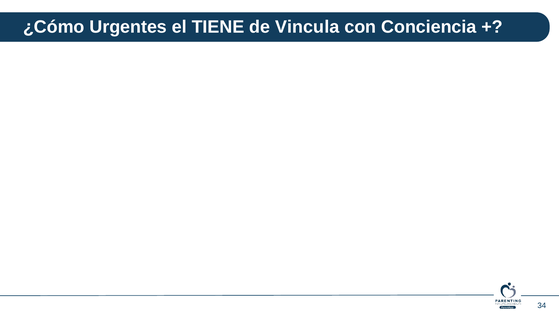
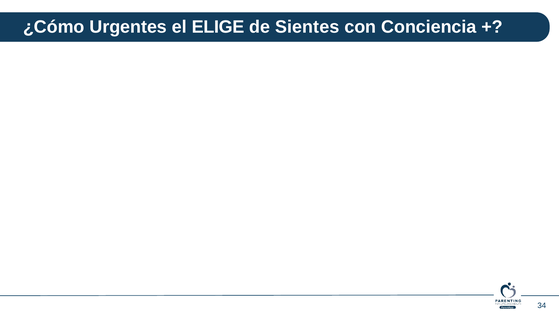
TIENE: TIENE -> ELIGE (218, 27)
Vincula: Vincula -> Sientes (307, 27)
